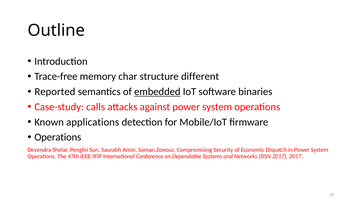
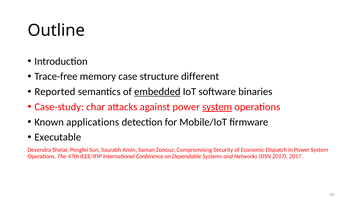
char: char -> case (128, 76)
calls: calls -> char (96, 107)
system underline: none -> present (217, 107)
Operations: Operations -> Executable (58, 137)
